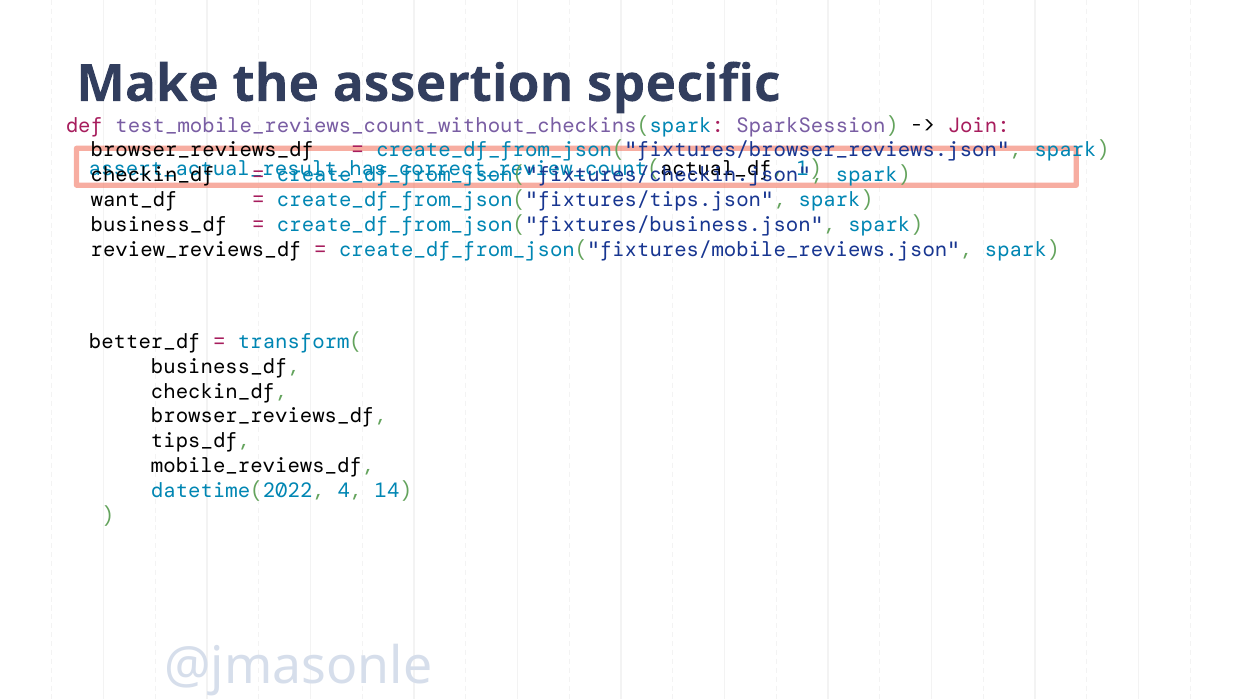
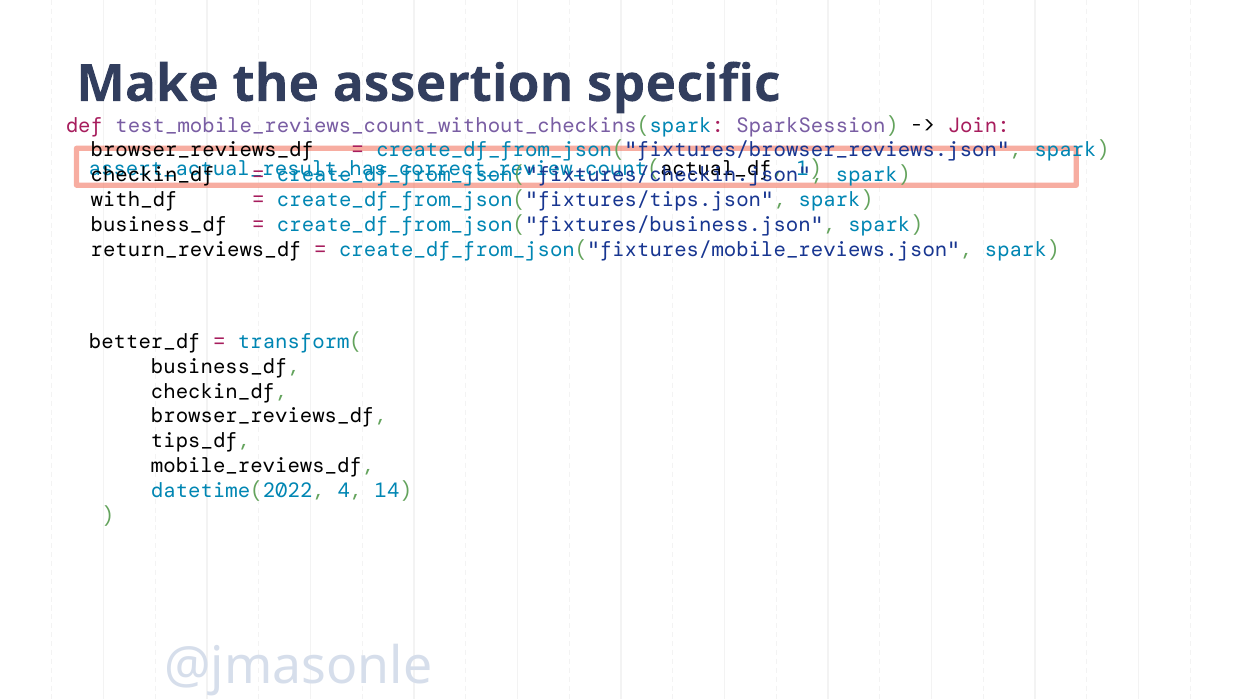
want_df: want_df -> with_df (134, 200)
review_reviews_df: review_reviews_df -> return_reviews_df (196, 249)
